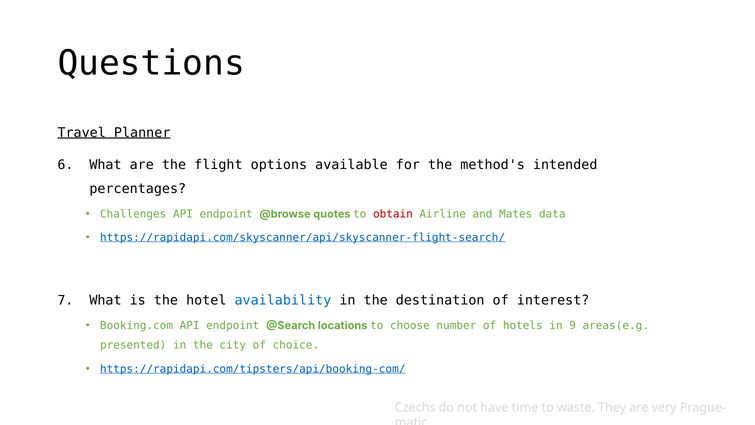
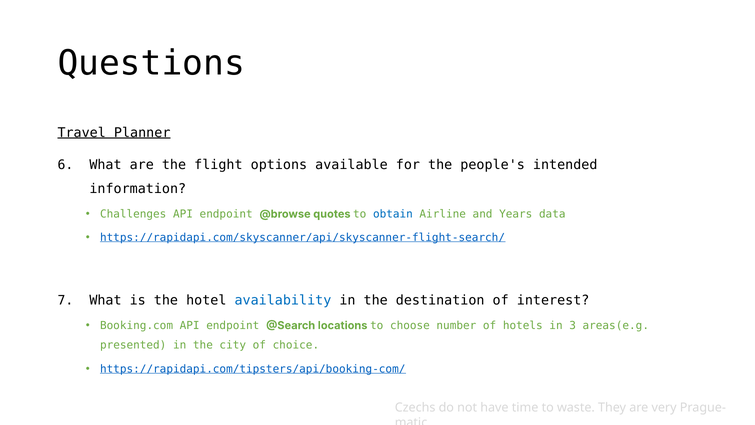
method's: method's -> people's (493, 165)
percentages: percentages -> information (138, 189)
obtain colour: red -> blue (393, 214)
Mates: Mates -> Years (516, 214)
9: 9 -> 3 (573, 325)
